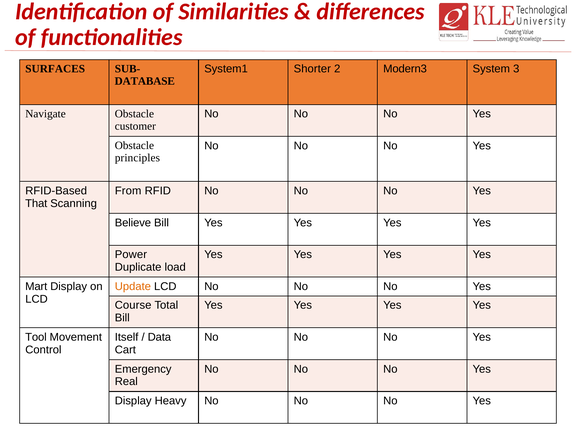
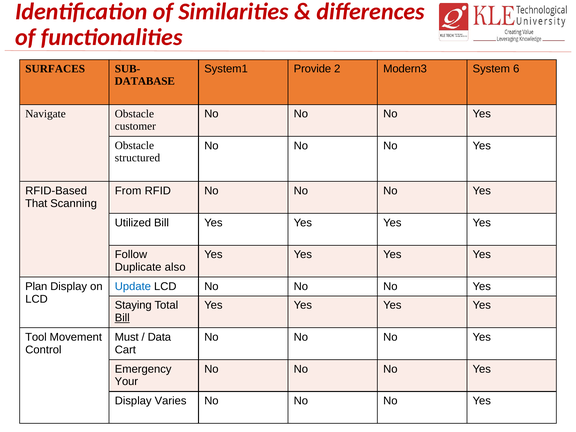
Shorter: Shorter -> Provide (312, 69)
3: 3 -> 6 (516, 69)
principles: principles -> structured (137, 158)
Believe: Believe -> Utilized (133, 223)
Power: Power -> Follow (131, 255)
load: load -> also (175, 267)
Mart: Mart -> Plan (36, 286)
Update colour: orange -> blue (133, 286)
Course: Course -> Staying (133, 305)
Bill underline: none -> present (122, 318)
Itself: Itself -> Must (127, 337)
Real: Real -> Your (126, 382)
Heavy: Heavy -> Varies (171, 401)
